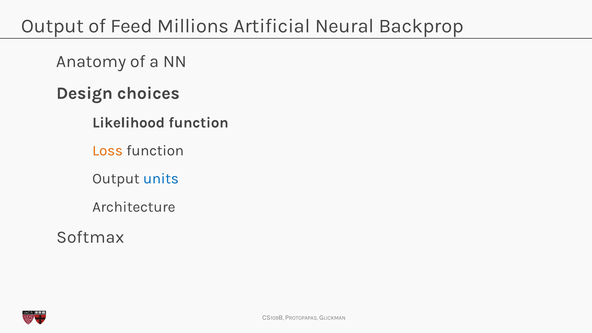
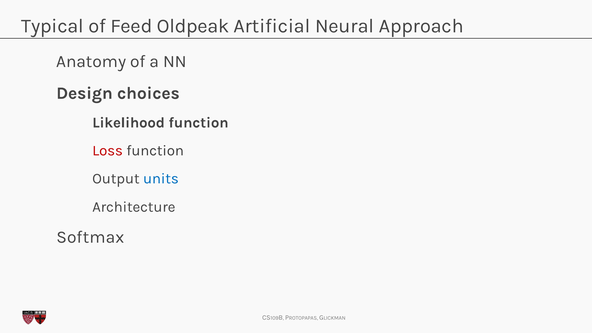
Output: Output -> Typical (53, 26)
Millions: Millions -> Oldpeak (193, 26)
Backprop: Backprop -> Approach (421, 26)
Loss colour: orange -> red (108, 151)
